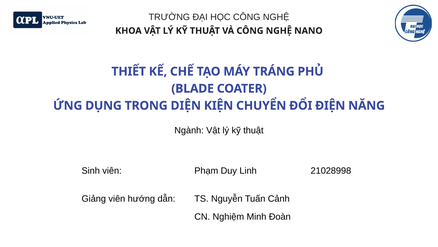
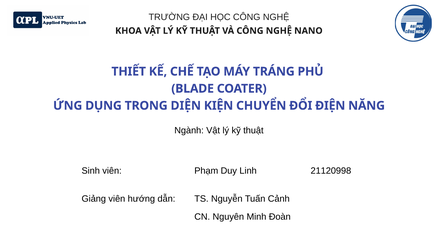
21028998: 21028998 -> 21120998 (331, 170)
Nghiệm: Nghiệm -> Nguyên (228, 216)
